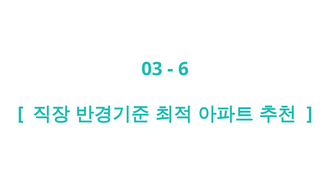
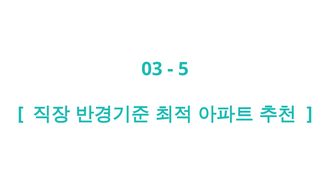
6: 6 -> 5 (183, 69)
